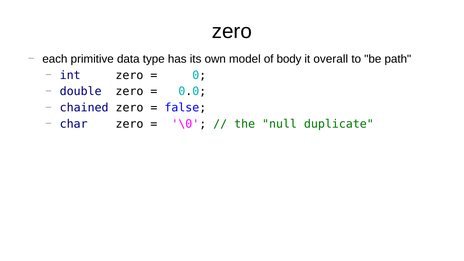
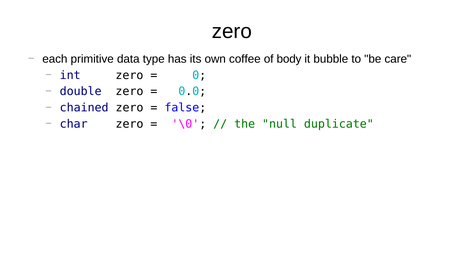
model: model -> coffee (245, 59)
overall: overall -> bubble (331, 59)
path: path -> care (398, 59)
